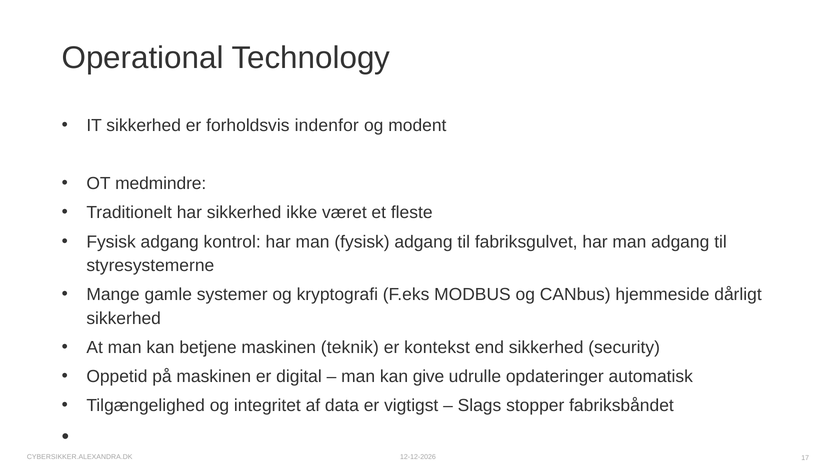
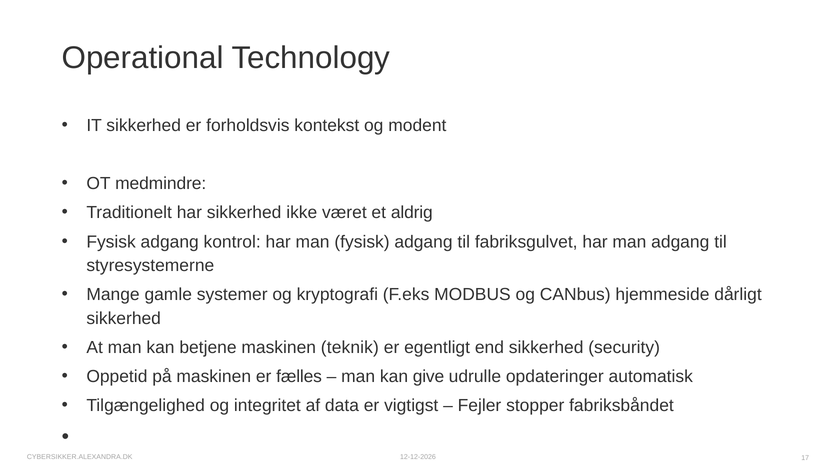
indenfor: indenfor -> kontekst (327, 126)
fleste: fleste -> aldrig (412, 213)
kontekst: kontekst -> egentligt (437, 348)
digital: digital -> fælles (299, 377)
Slags: Slags -> Fejler (479, 406)
